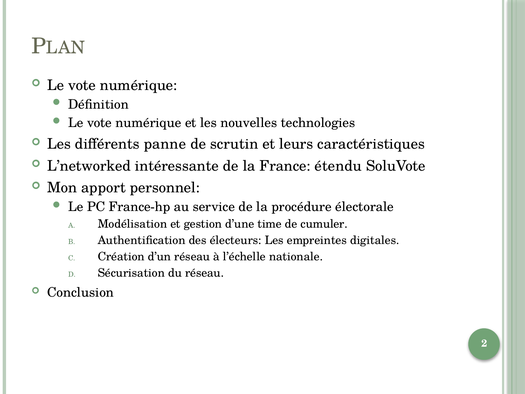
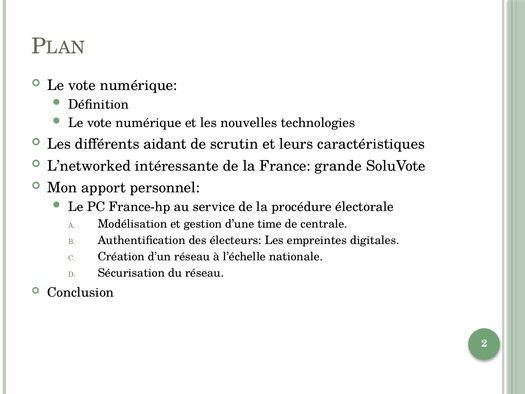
panne: panne -> aidant (165, 144)
étendu: étendu -> grande (338, 166)
cumuler: cumuler -> centrale (324, 224)
